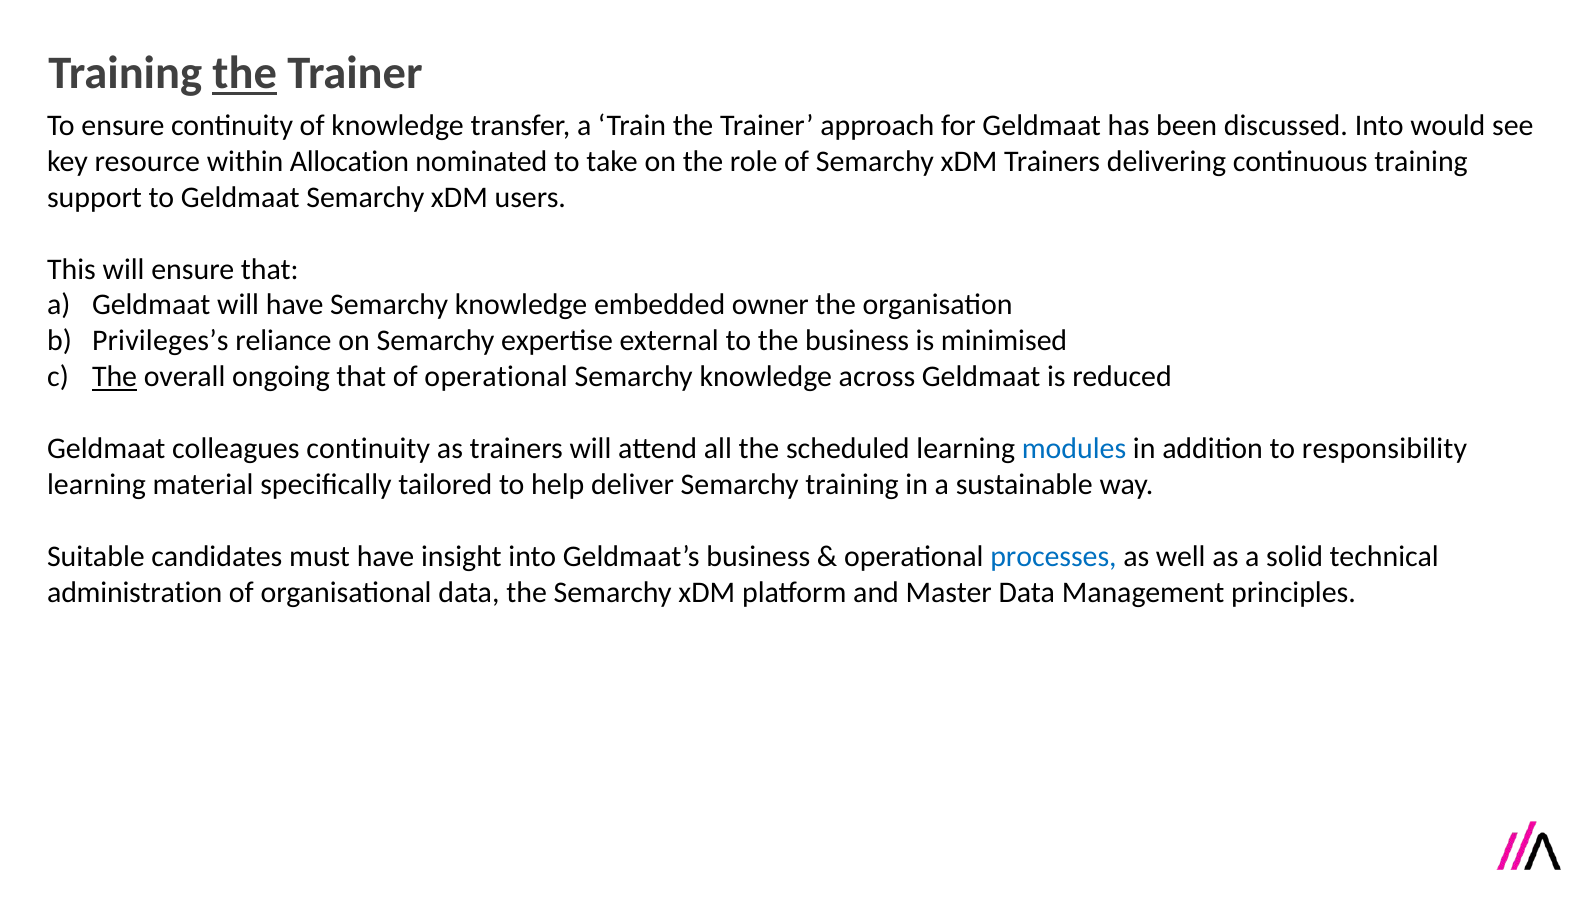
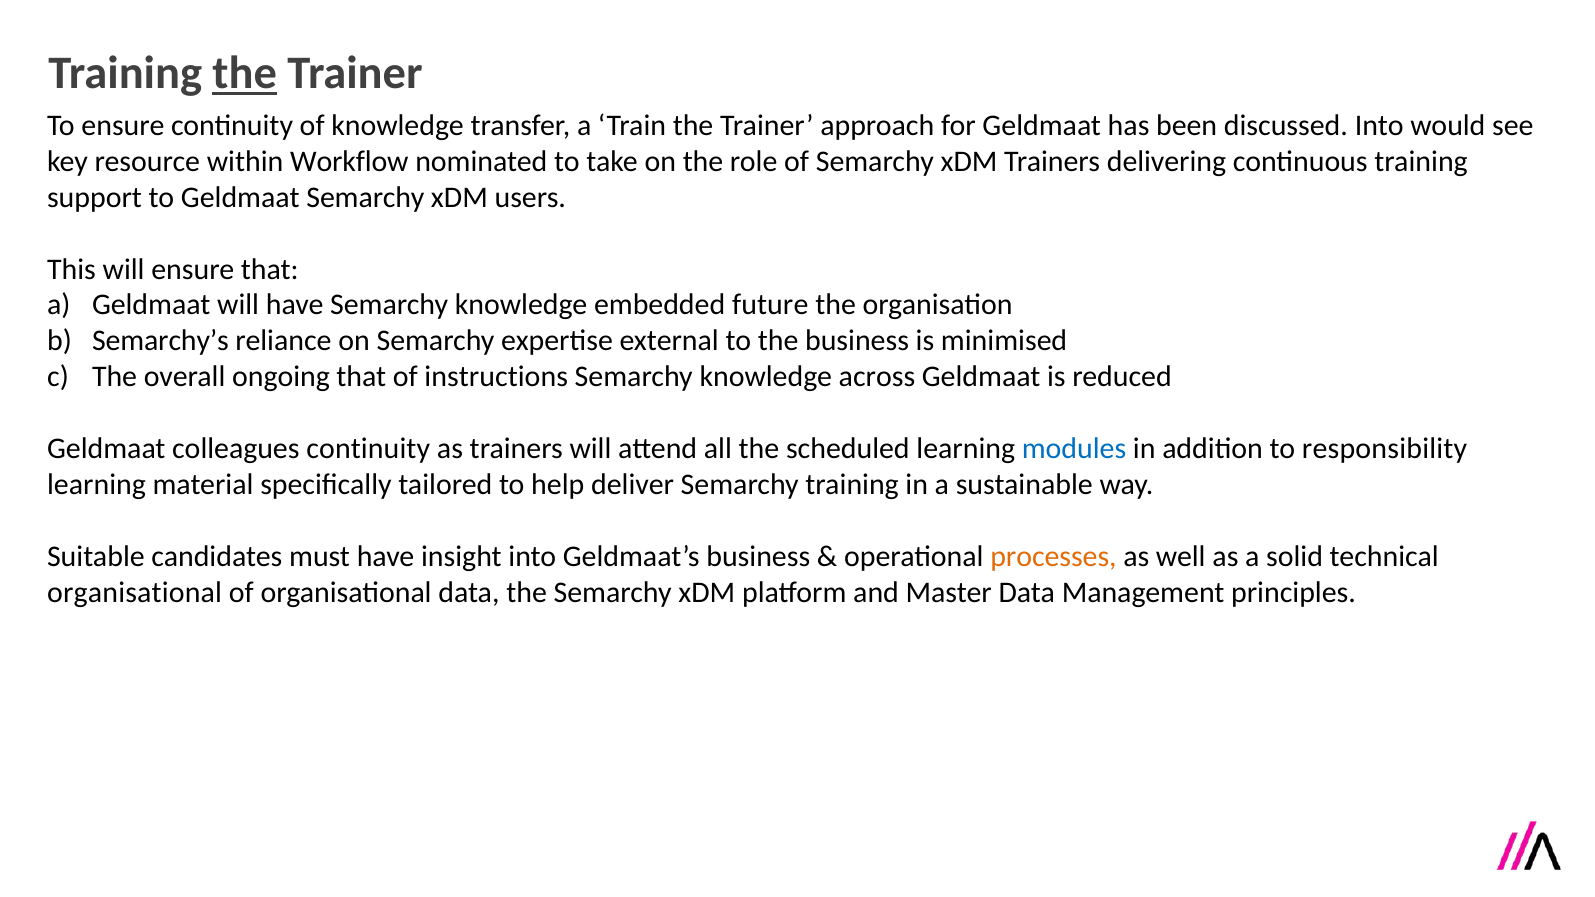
Allocation: Allocation -> Workflow (349, 162)
owner: owner -> future (770, 305)
Privileges’s: Privileges’s -> Semarchy’s (160, 341)
The underline: present -> none (115, 377)
of operational: operational -> instructions (496, 377)
processes colour: blue -> orange (1053, 556)
administration: administration -> organisational (135, 592)
